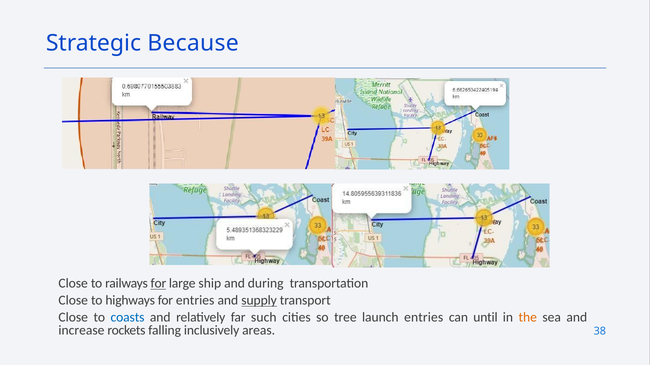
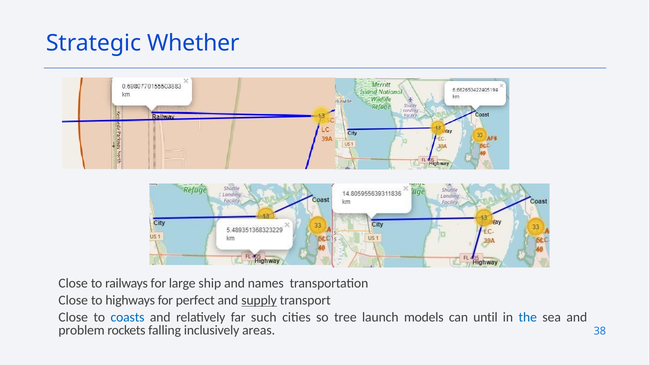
Because: Because -> Whether (193, 43)
for underline: present -> none (158, 284)
during: during -> names (266, 284)
for entries: entries -> perfect (195, 301)
launch entries: entries -> models (424, 318)
the colour: orange -> blue (528, 318)
increase: increase -> problem (82, 331)
